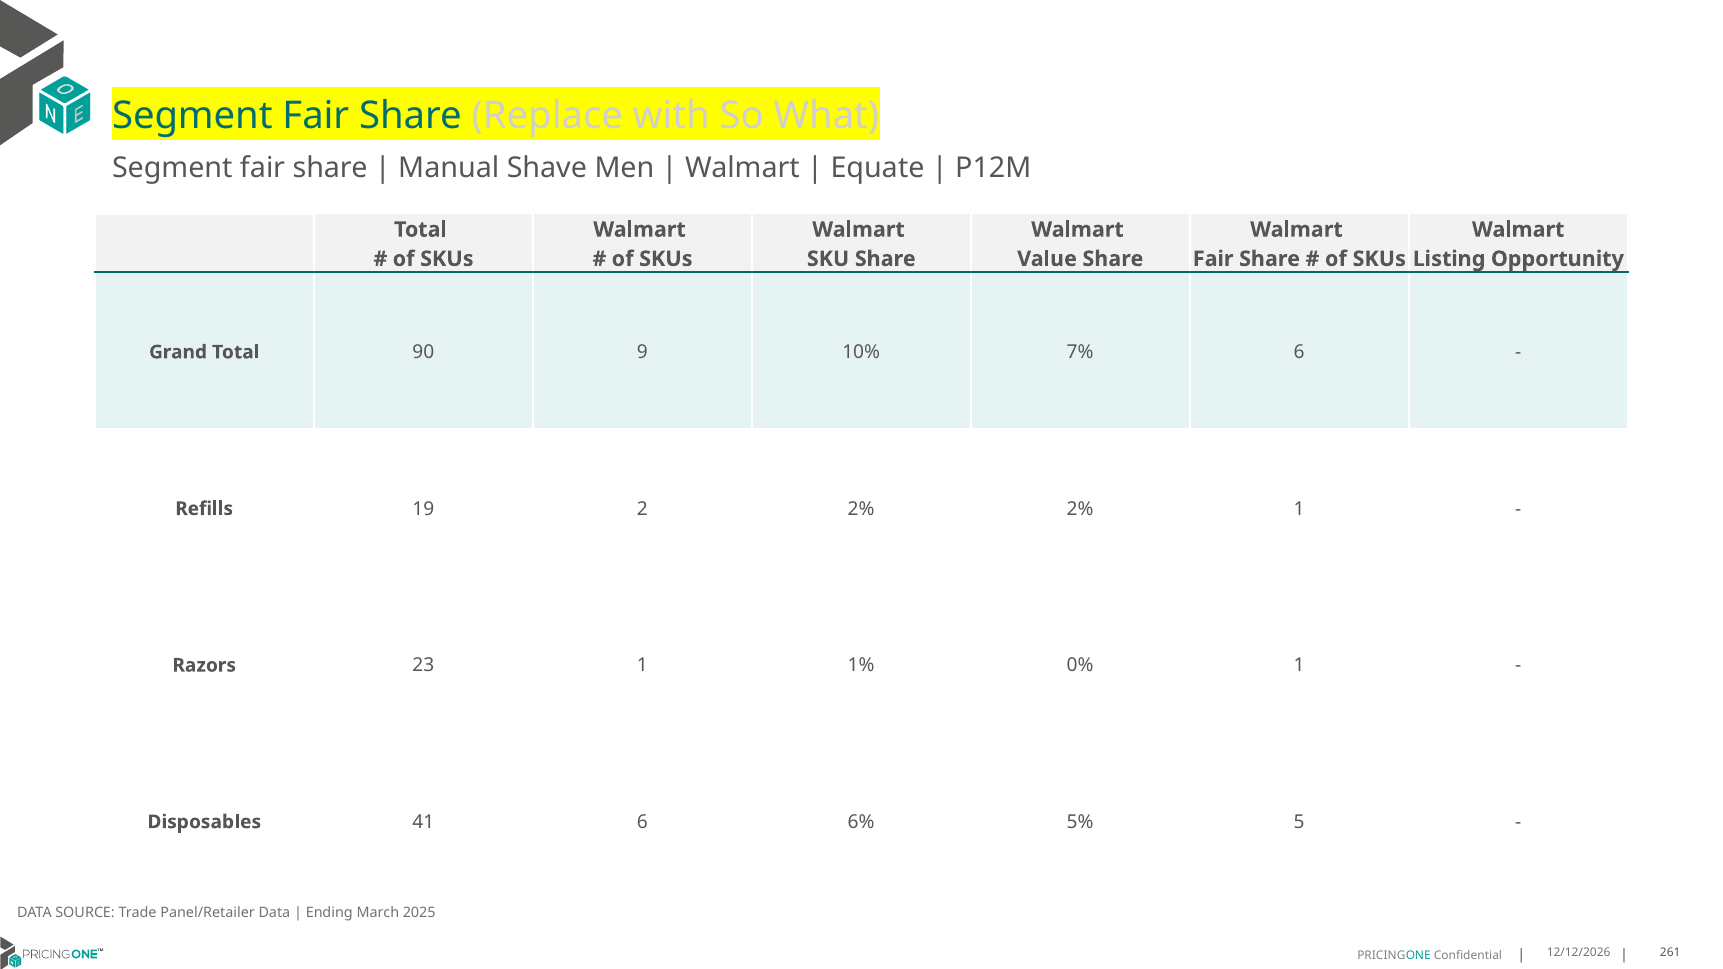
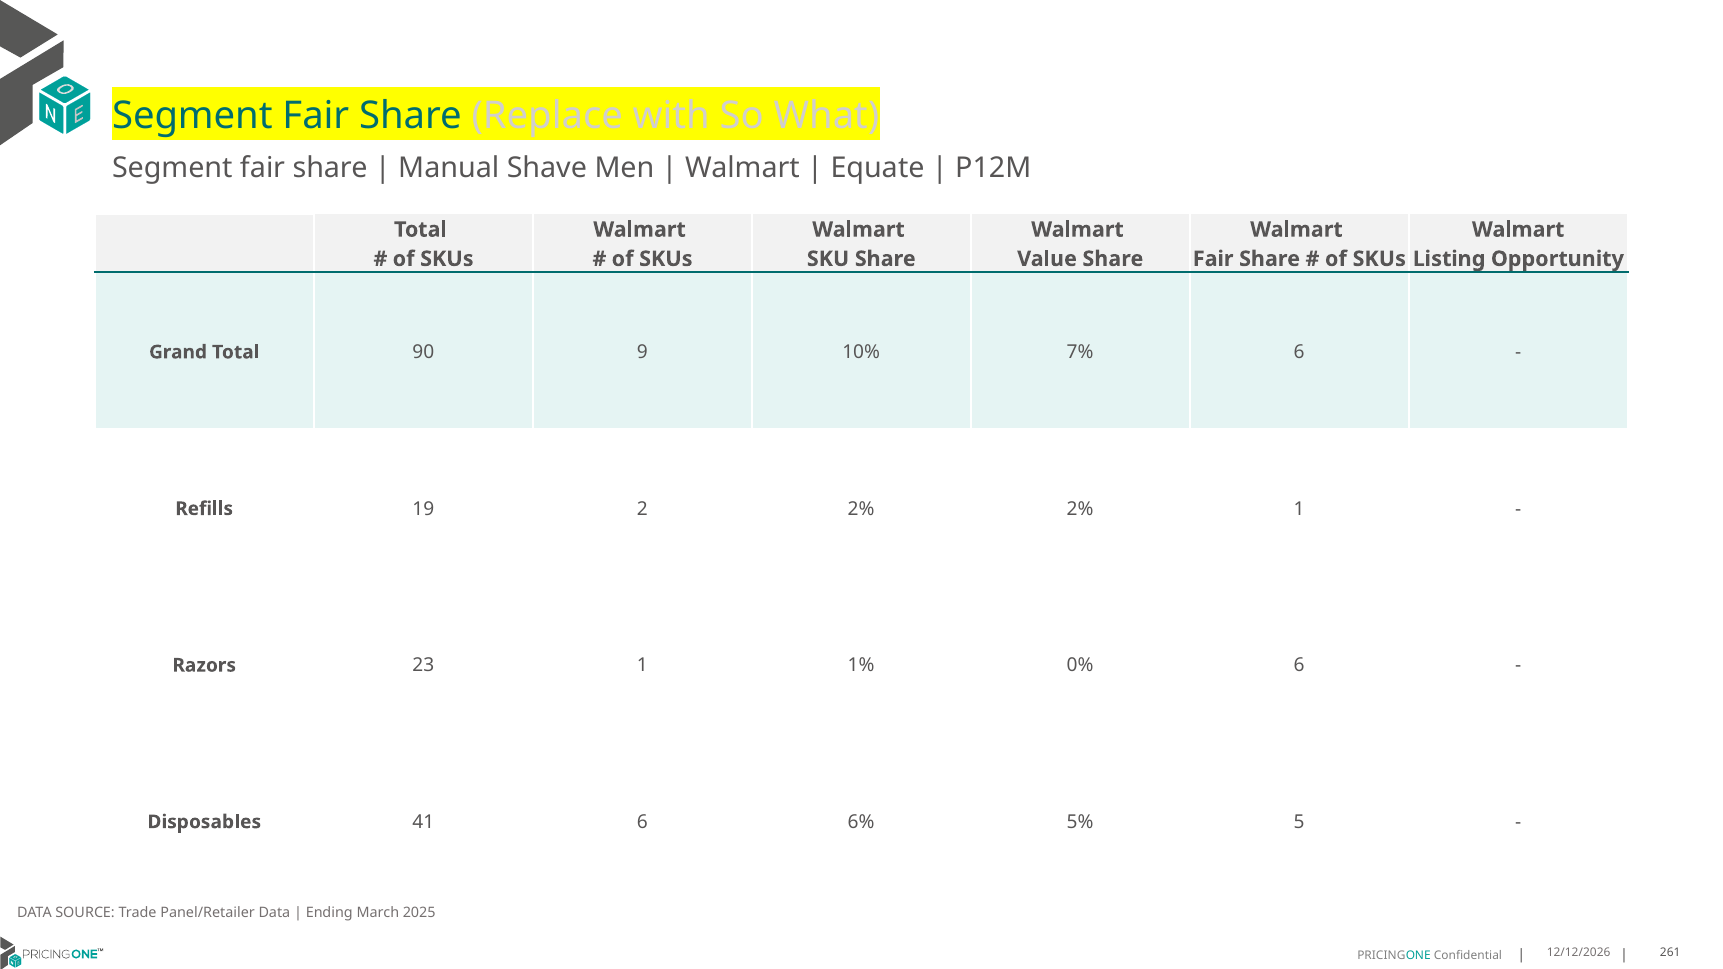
0% 1: 1 -> 6 (1299, 665)
